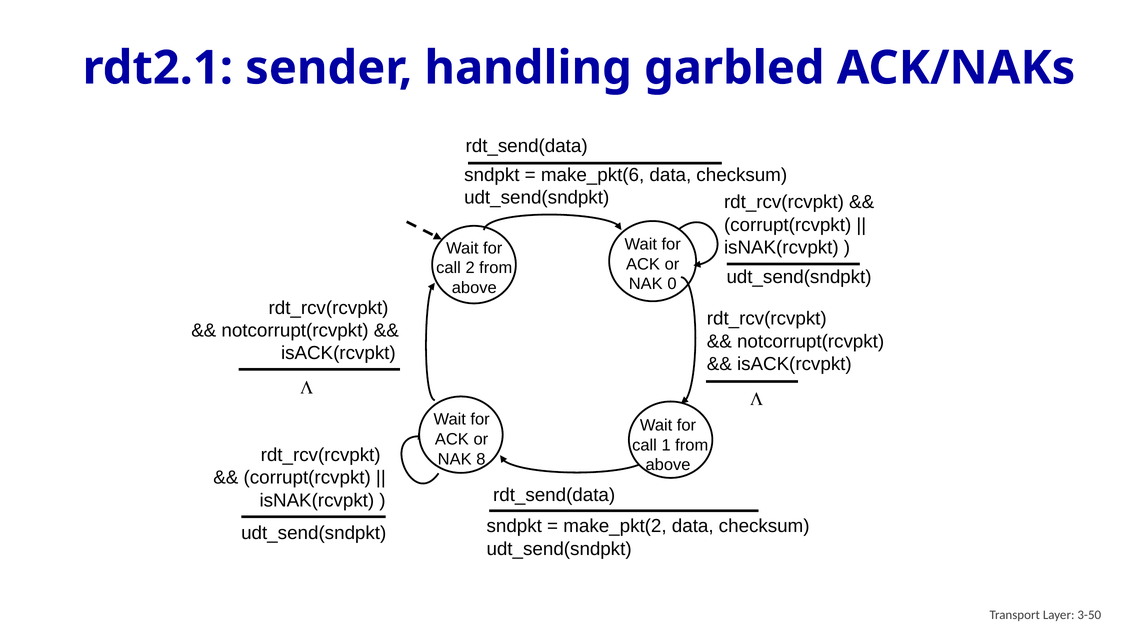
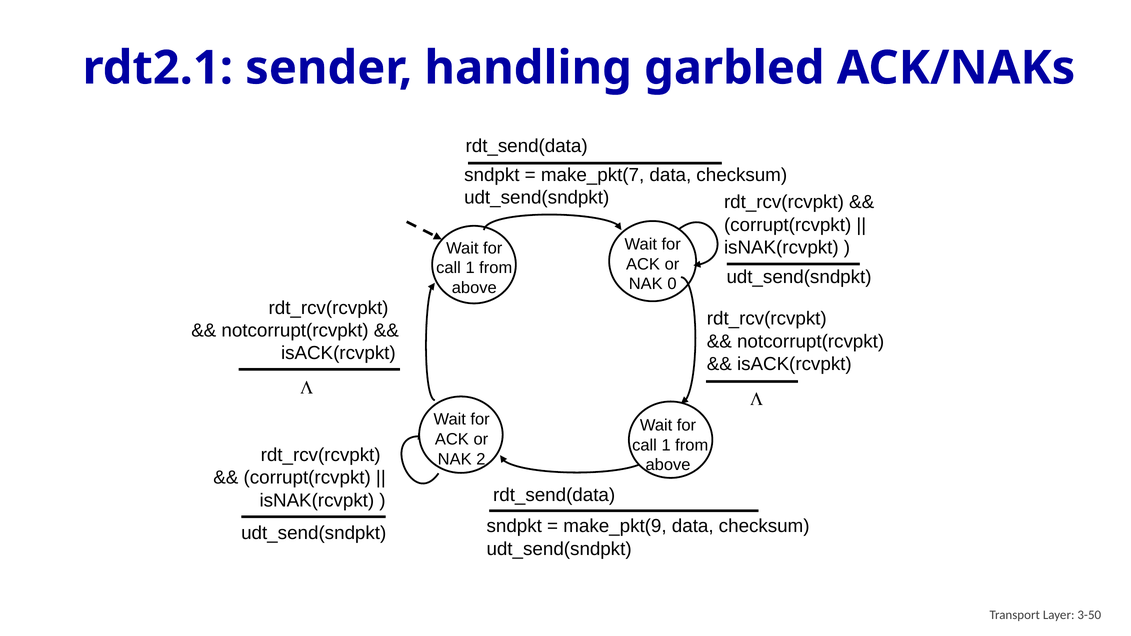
make_pkt(6: make_pkt(6 -> make_pkt(7 (593, 175)
2: 2 -> 1 (470, 268)
8: 8 -> 2 (481, 459)
make_pkt(2: make_pkt(2 -> make_pkt(9 (615, 526)
